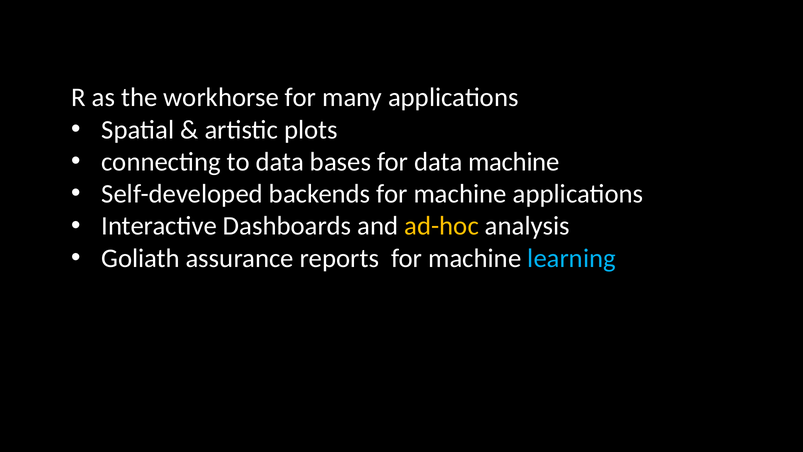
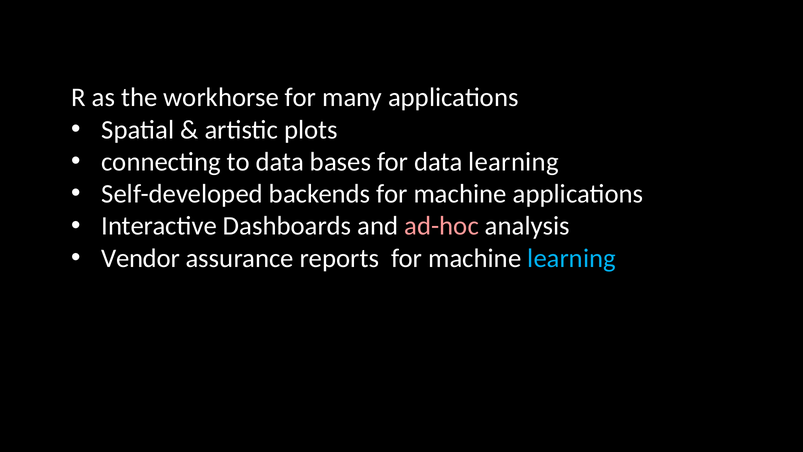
data machine: machine -> learning (514, 162)
ad-hoc colour: yellow -> pink (442, 226)
Goliath: Goliath -> Vendor (141, 258)
